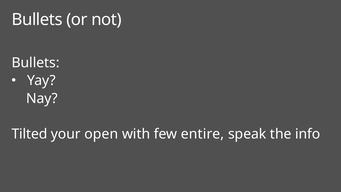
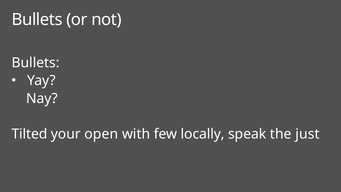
entire: entire -> locally (203, 134)
info: info -> just (308, 134)
